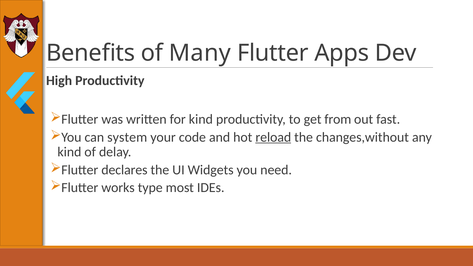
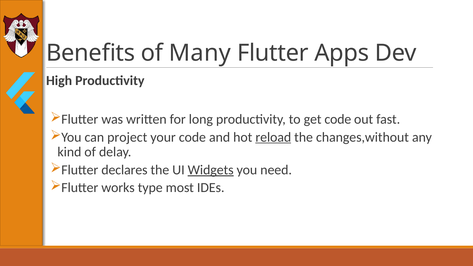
for kind: kind -> long (201, 119)
get from: from -> code (338, 119)
system: system -> project (127, 137)
Widgets underline: none -> present (211, 170)
